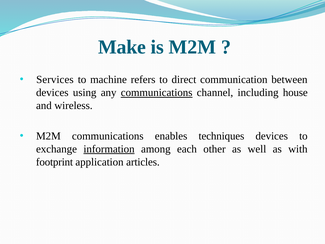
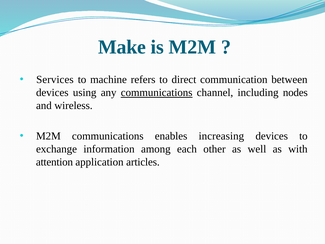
house: house -> nodes (295, 93)
techniques: techniques -> increasing (221, 136)
information underline: present -> none (109, 149)
footprint: footprint -> attention (54, 162)
